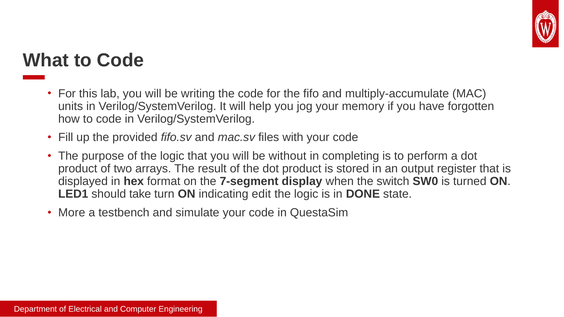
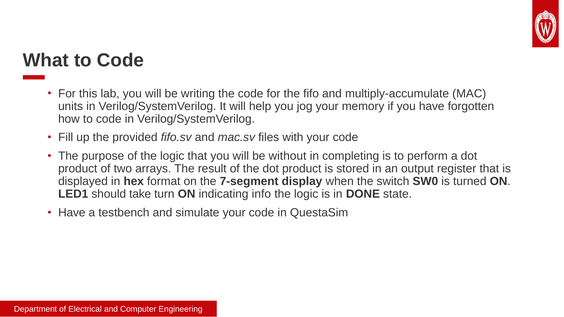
edit: edit -> info (261, 194)
More: More -> Have (72, 213)
